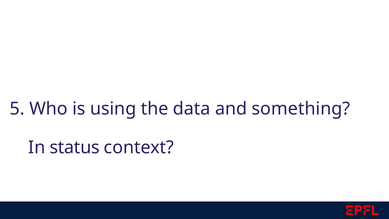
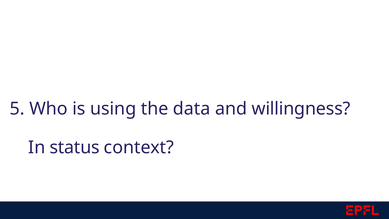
something: something -> willingness (301, 109)
